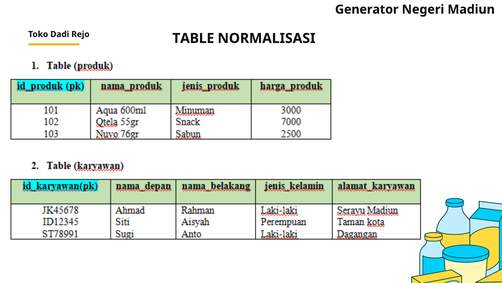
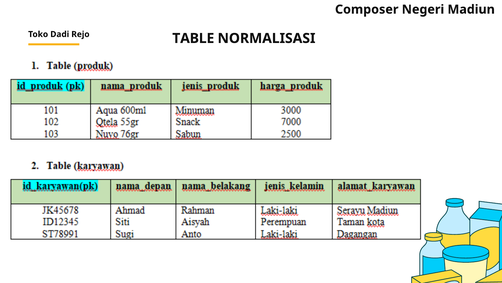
Generator: Generator -> Composer (367, 9)
